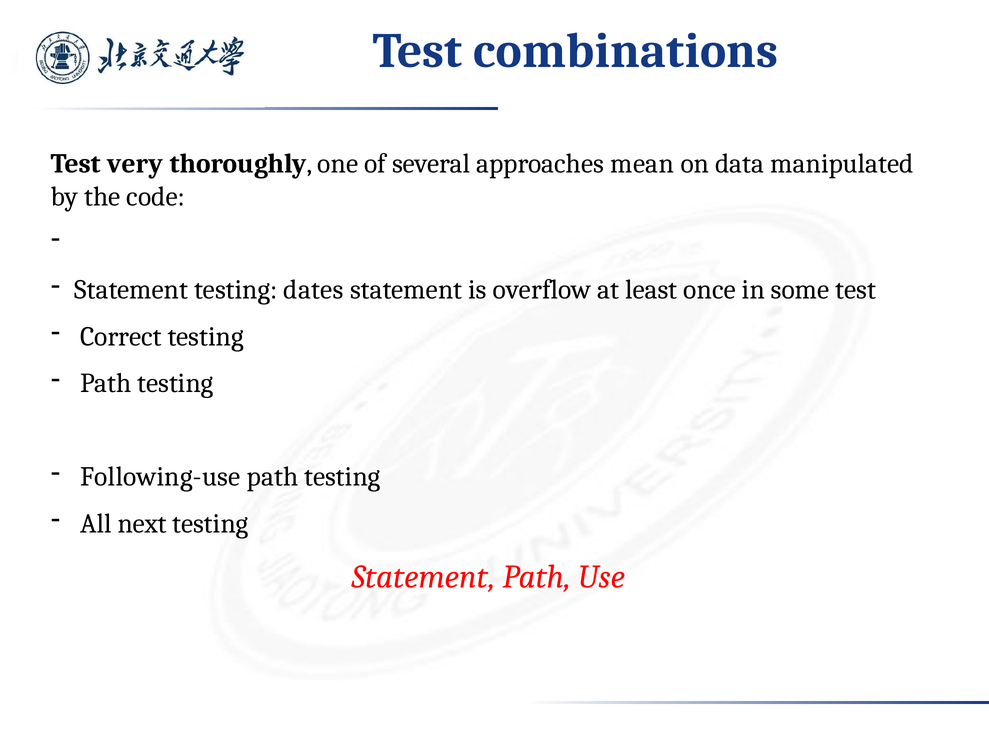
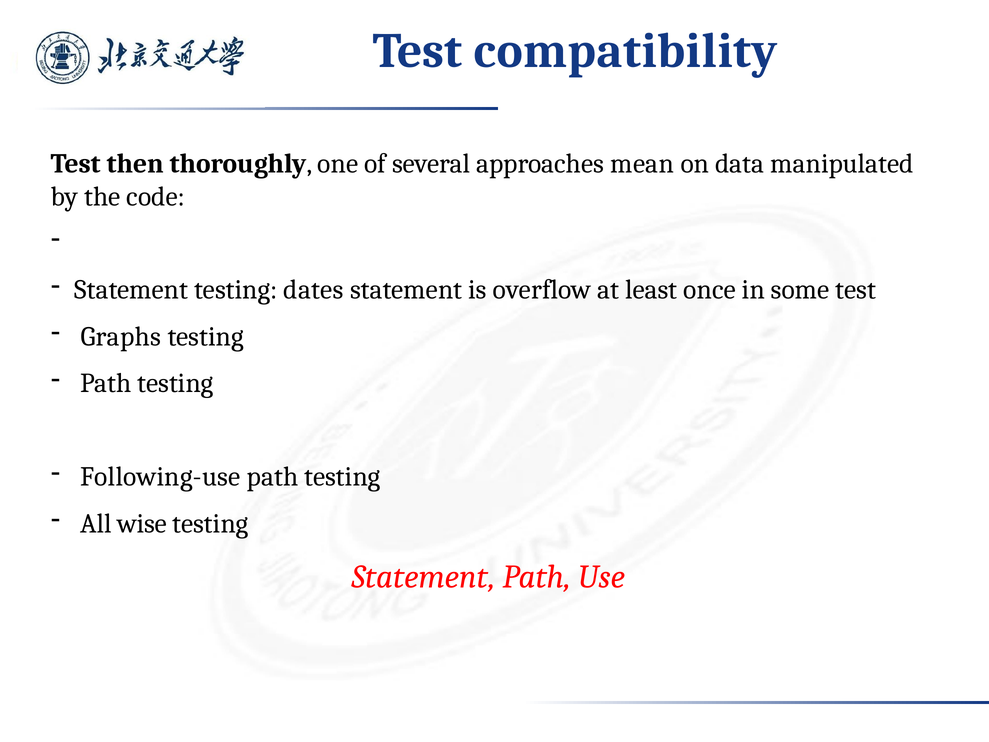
combinations: combinations -> compatibility (626, 51)
very: very -> then (135, 163)
Correct: Correct -> Graphs (121, 337)
next: next -> wise (142, 523)
